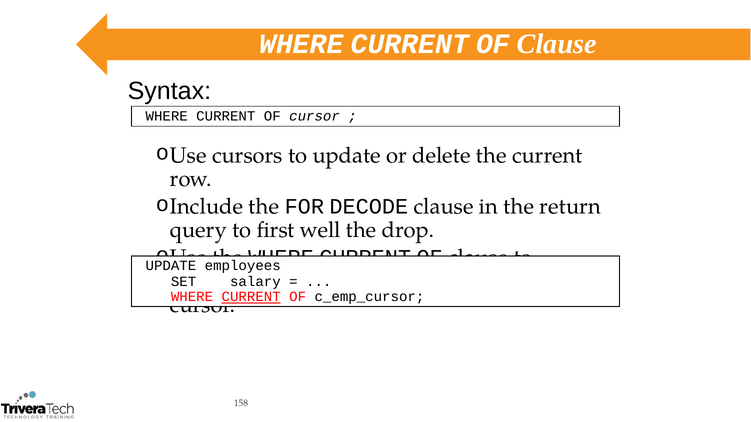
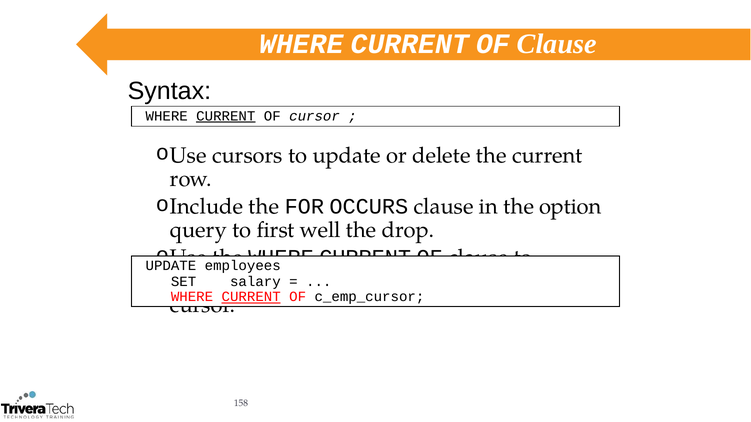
CURRENT underline: none -> present (226, 116)
DECODE: DECODE -> OCCURS (369, 207)
return: return -> option (570, 207)
